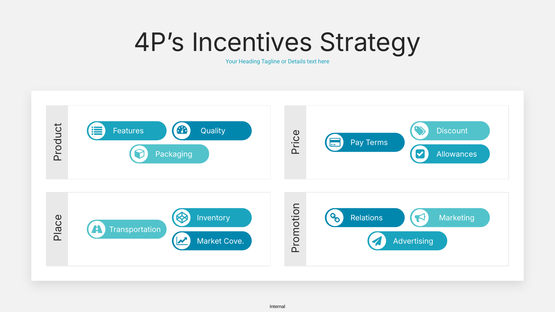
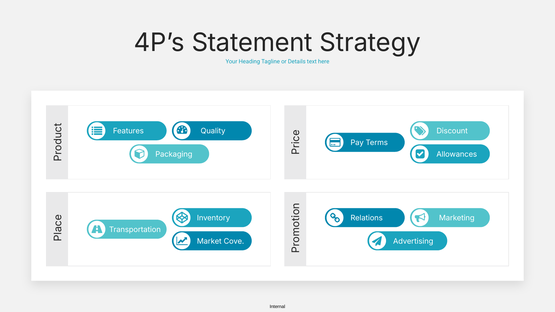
Incentives: Incentives -> Statement (252, 43)
